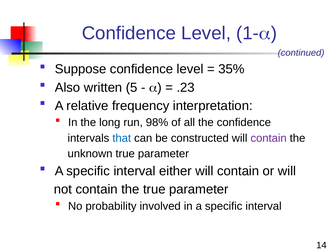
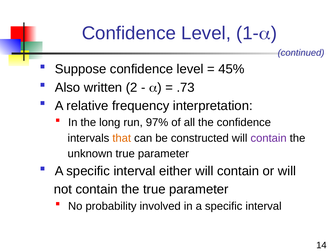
35%: 35% -> 45% (231, 69)
5: 5 -> 2 (132, 87)
.23: .23 -> .73 (186, 87)
98%: 98% -> 97% (157, 122)
that colour: blue -> orange (122, 138)
